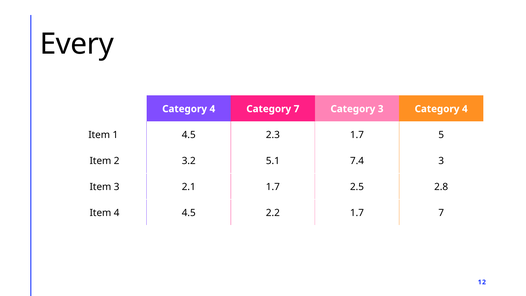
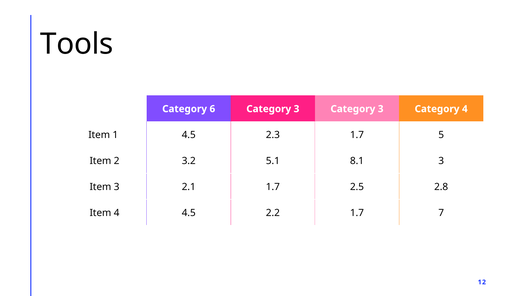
Every: Every -> Tools (77, 44)
4: 4 -> 6 (212, 109)
7: 7 -> 3 (297, 109)
7.4: 7.4 -> 8.1 (357, 161)
